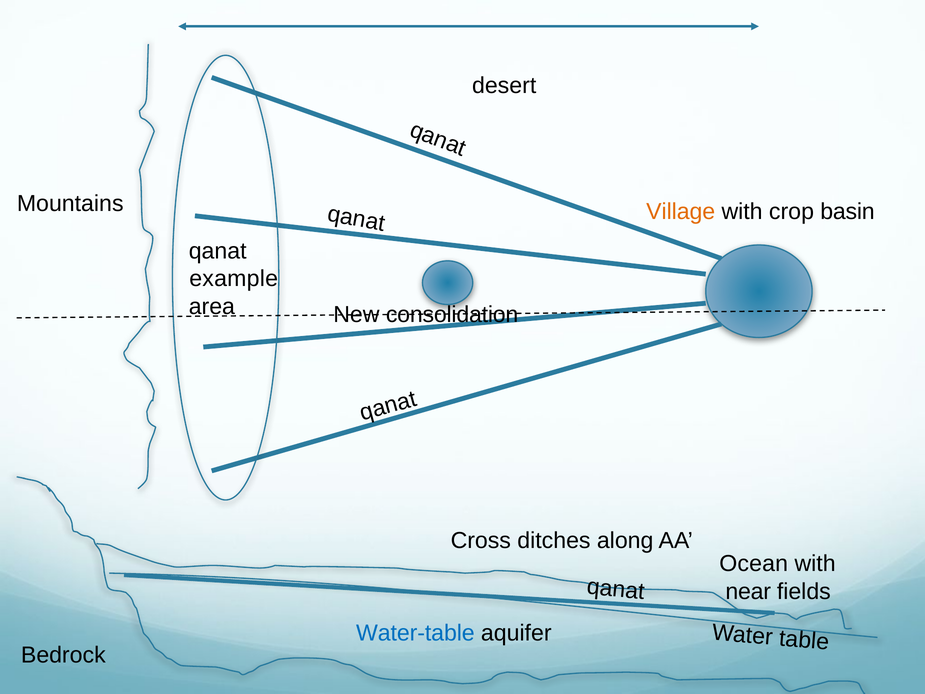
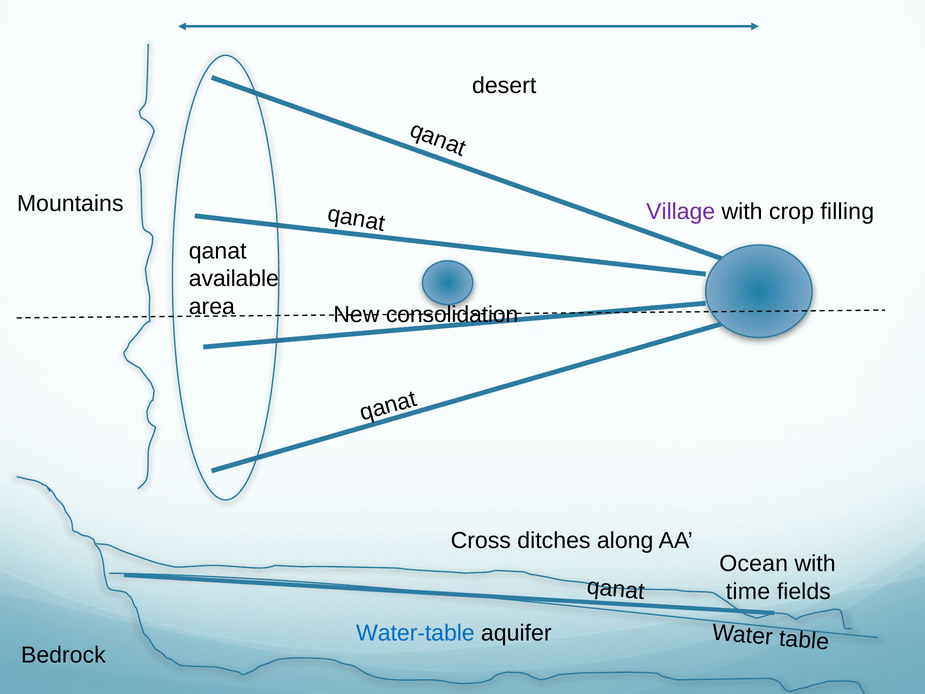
Village colour: orange -> purple (681, 212)
basin: basin -> filling (847, 212)
example: example -> available (234, 279)
near: near -> time (748, 591)
